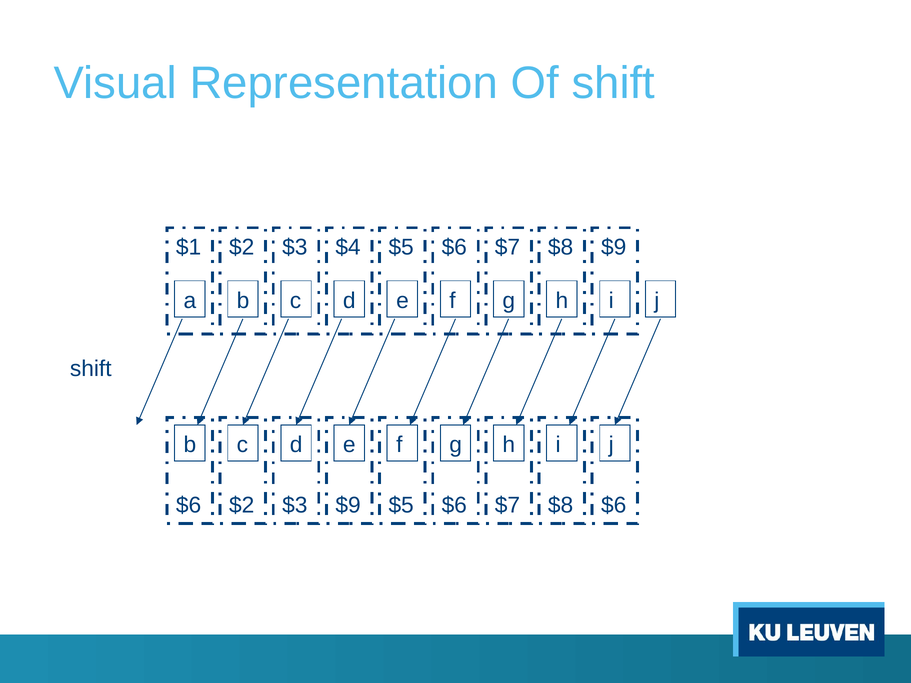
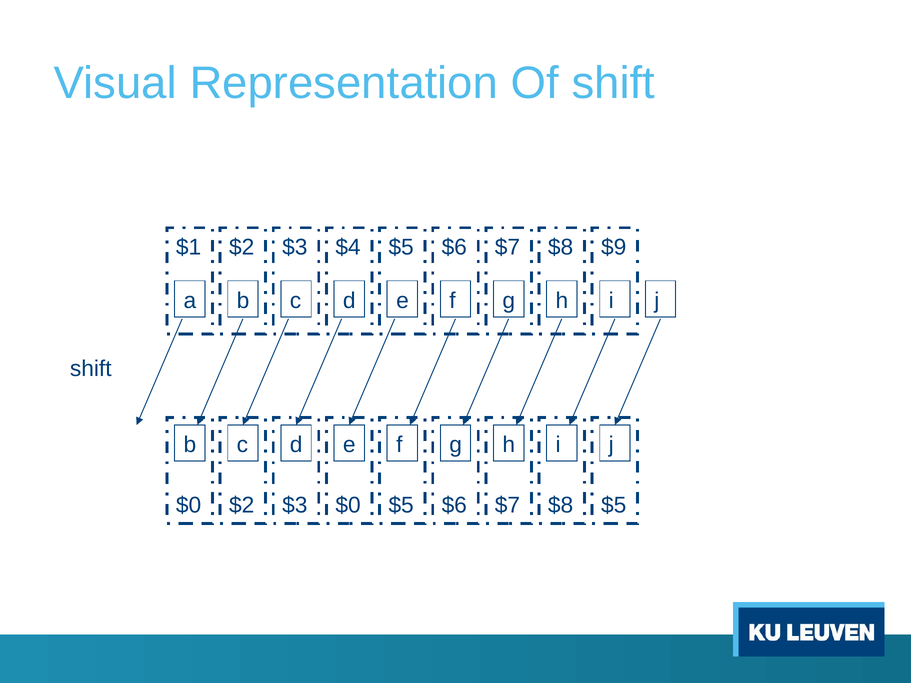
$6: $6 -> $0 (189, 506)
$3 $9: $9 -> $0 (348, 506)
$7 $6: $6 -> $5 (614, 506)
